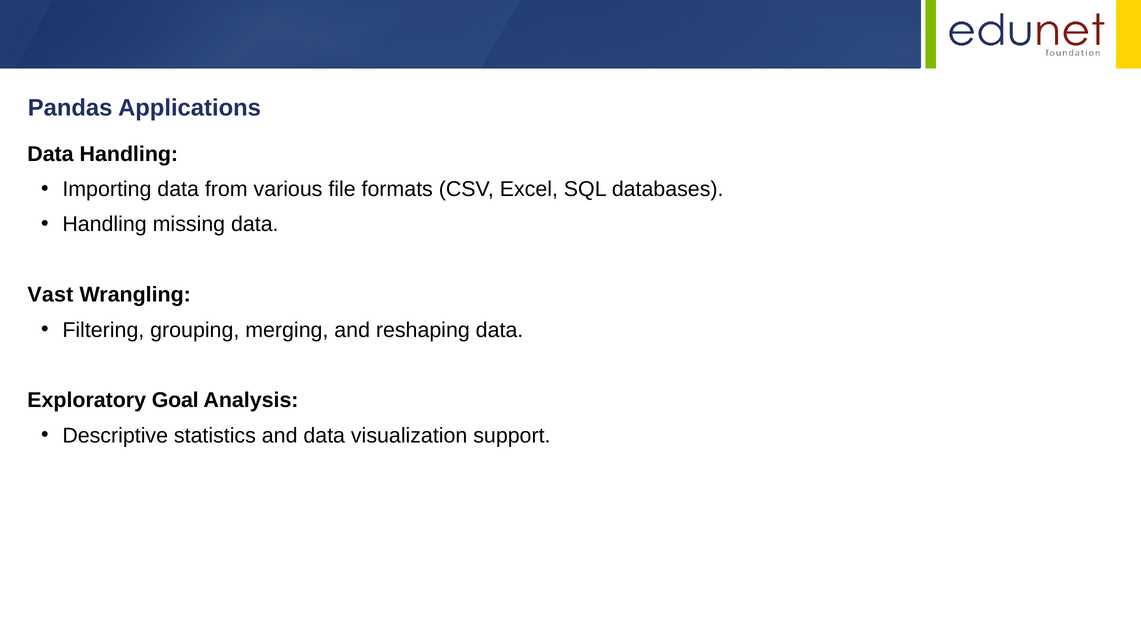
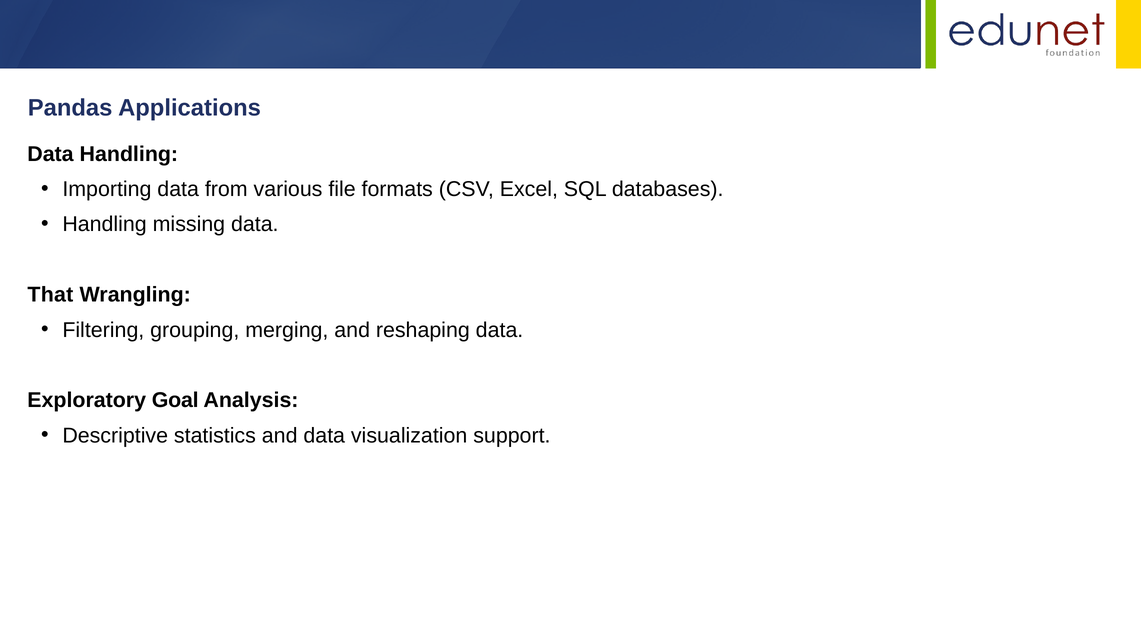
Vast: Vast -> That (50, 295)
